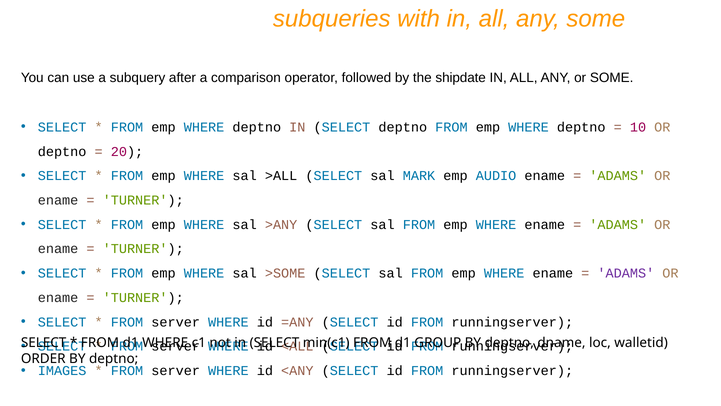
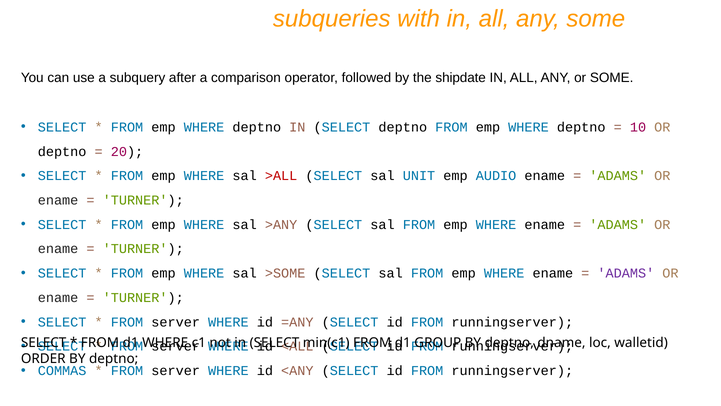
>ALL colour: black -> red (281, 176)
MARK: MARK -> UNIT (419, 176)
IMAGES: IMAGES -> COMMAS (62, 370)
